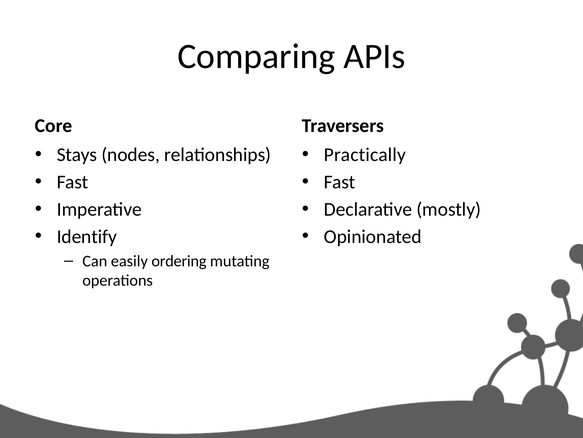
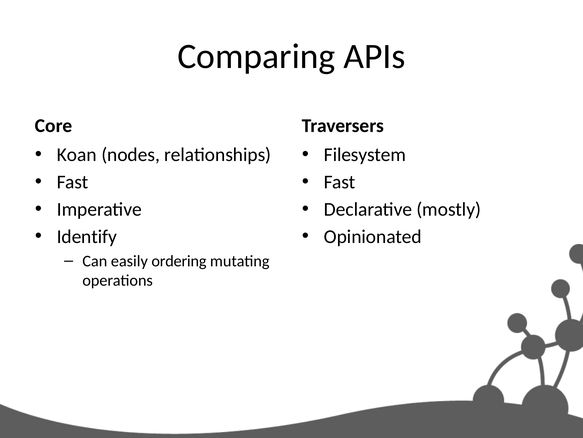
Stays: Stays -> Koan (77, 155)
Practically: Practically -> Filesystem (365, 155)
